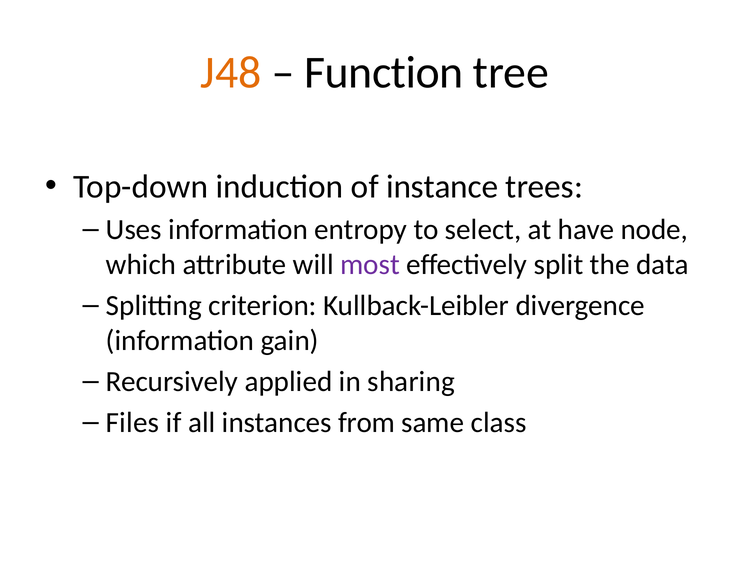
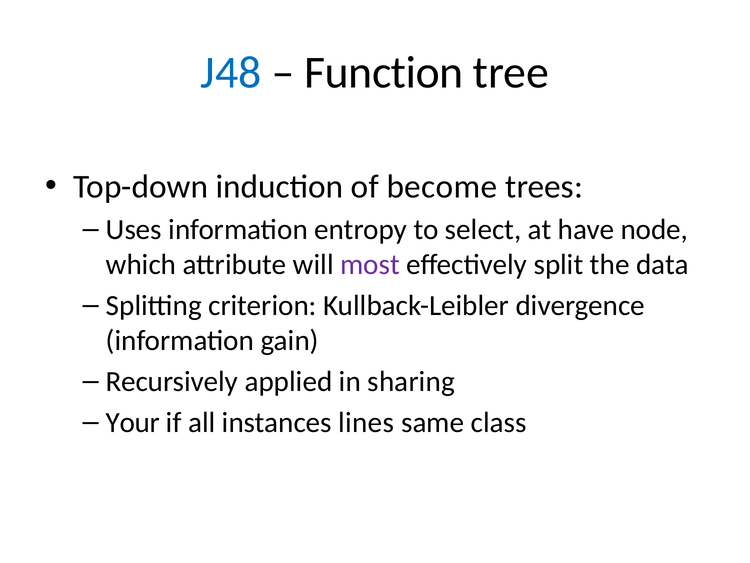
J48 colour: orange -> blue (231, 73)
instance: instance -> become (442, 186)
Files: Files -> Your (133, 422)
from: from -> lines (366, 422)
